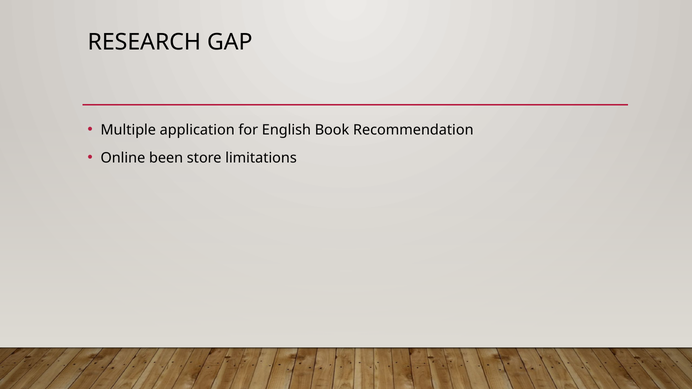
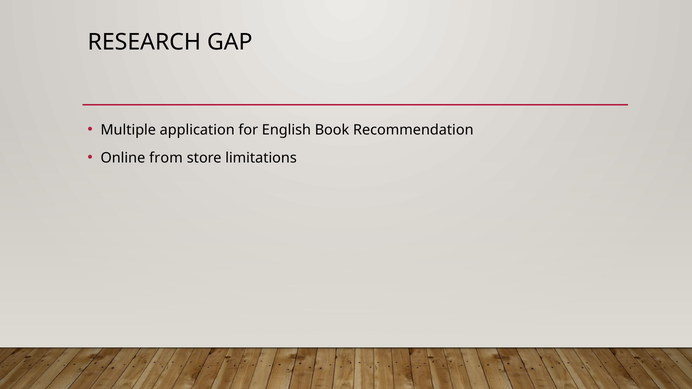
been: been -> from (166, 158)
